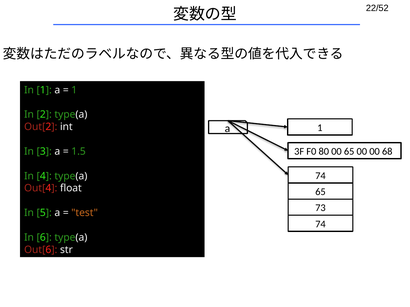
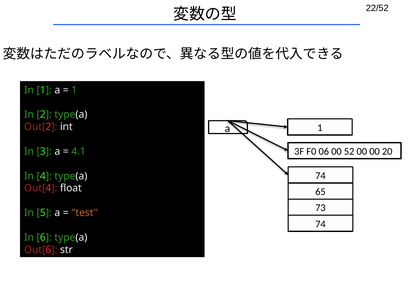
80: 80 -> 06 (324, 152)
00 65: 65 -> 52 (349, 152)
68: 68 -> 20 (387, 152)
1.5: 1.5 -> 4.1 (79, 152)
